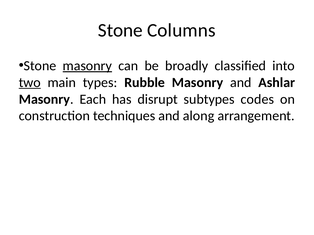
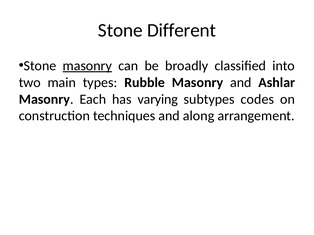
Columns: Columns -> Different (182, 30)
two underline: present -> none (30, 83)
disrupt: disrupt -> varying (158, 99)
